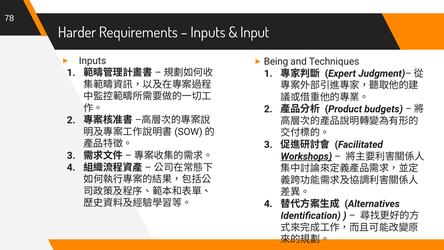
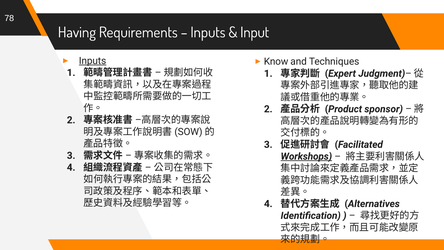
Harder: Harder -> Having (77, 32)
Inputs underline: none -> present (93, 61)
Being: Being -> Know (276, 62)
budgets: budgets -> sponsor (384, 109)
